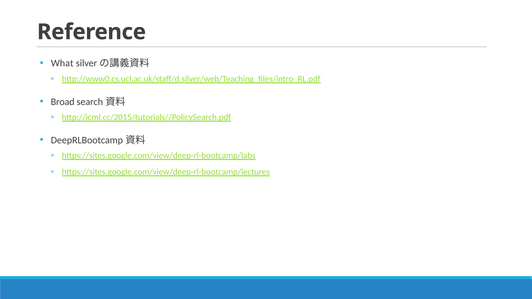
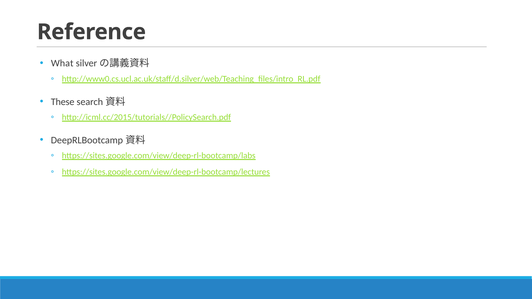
Broad: Broad -> These (63, 102)
